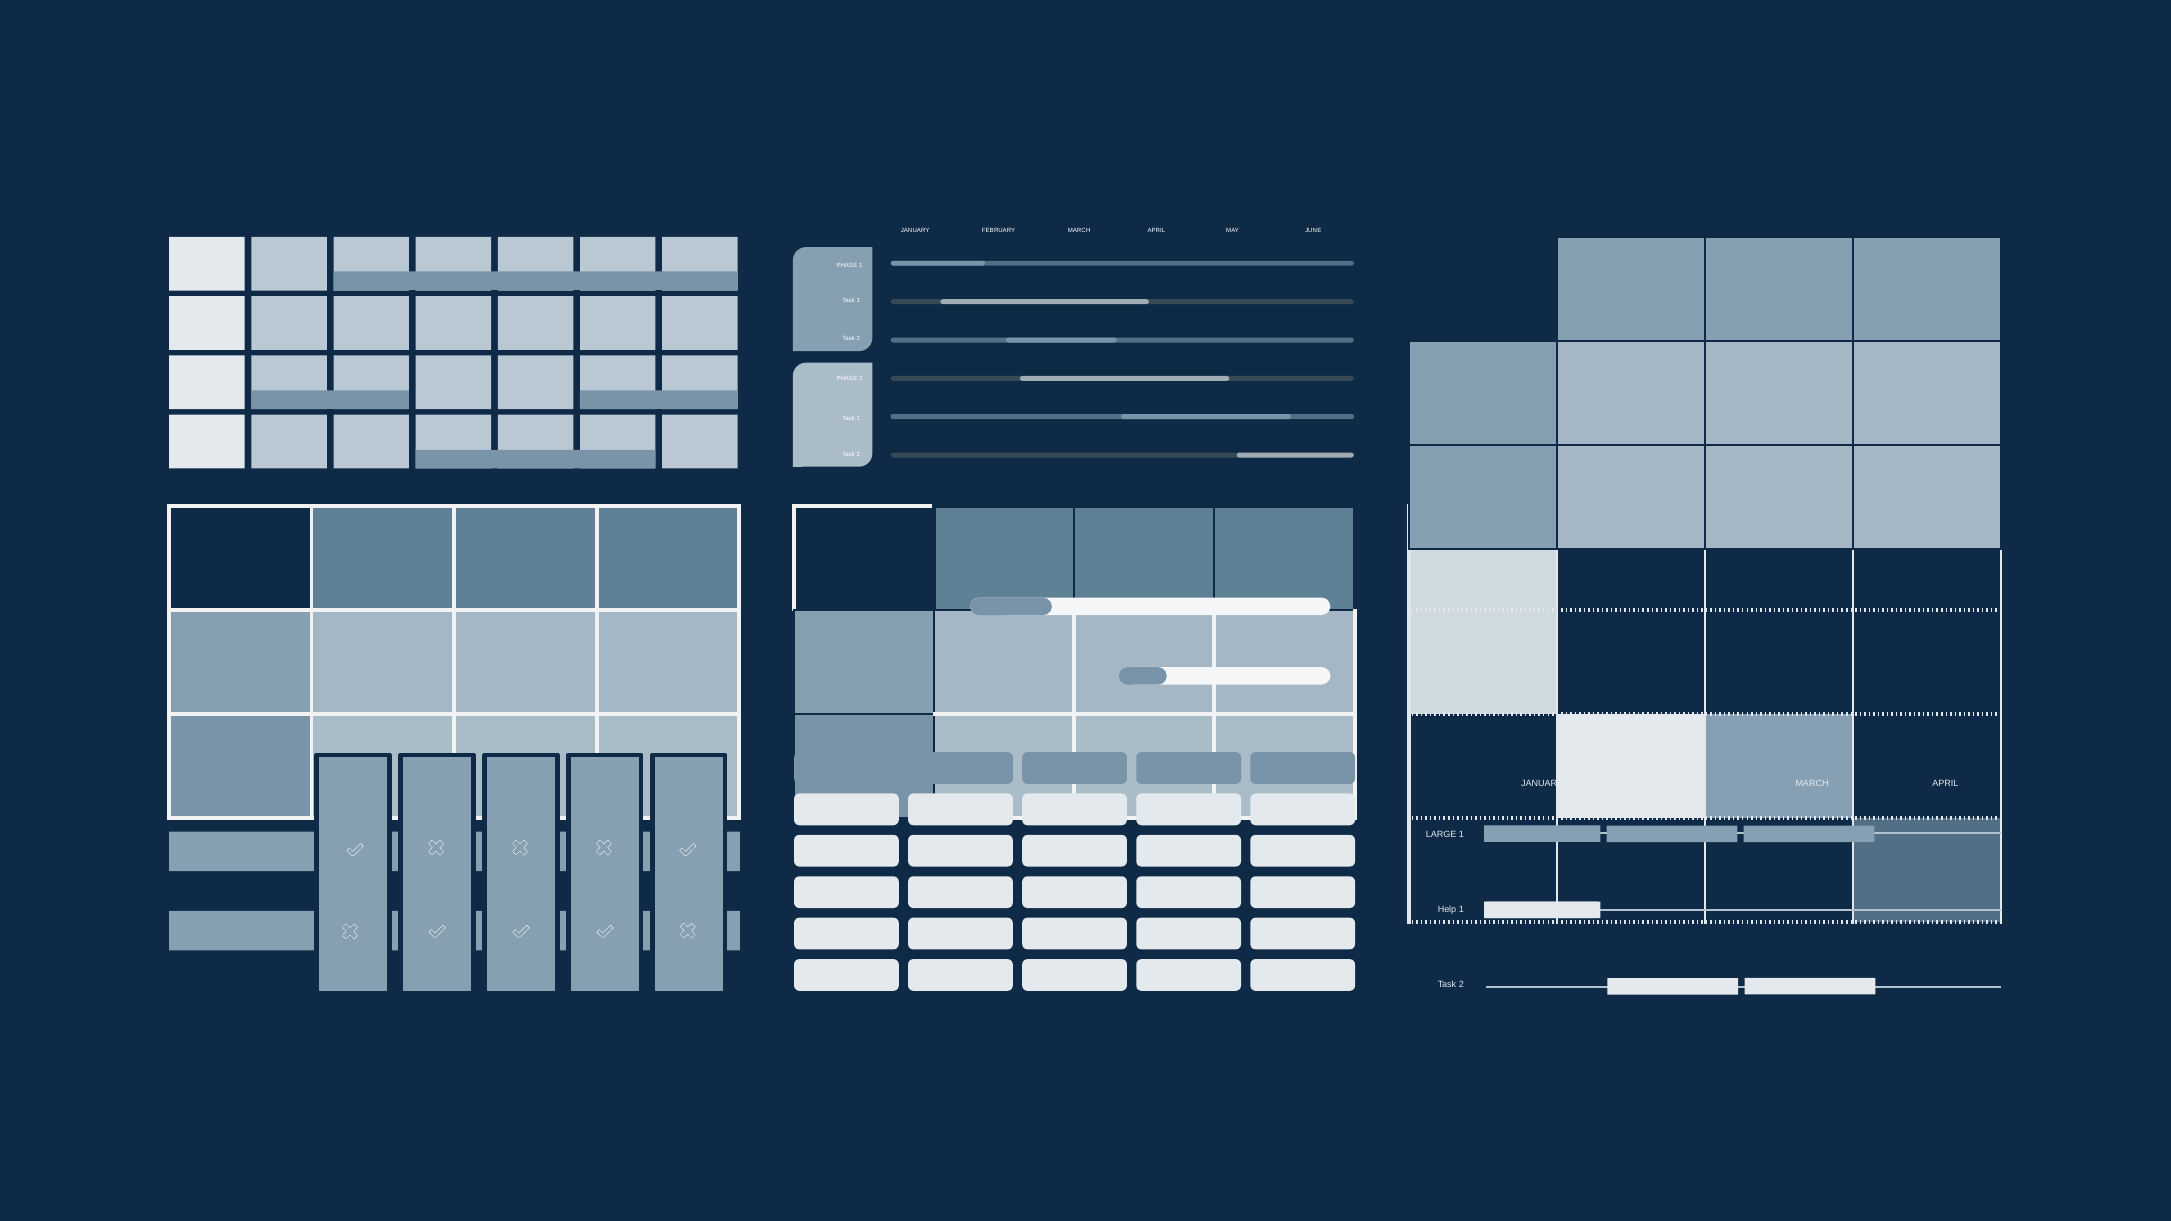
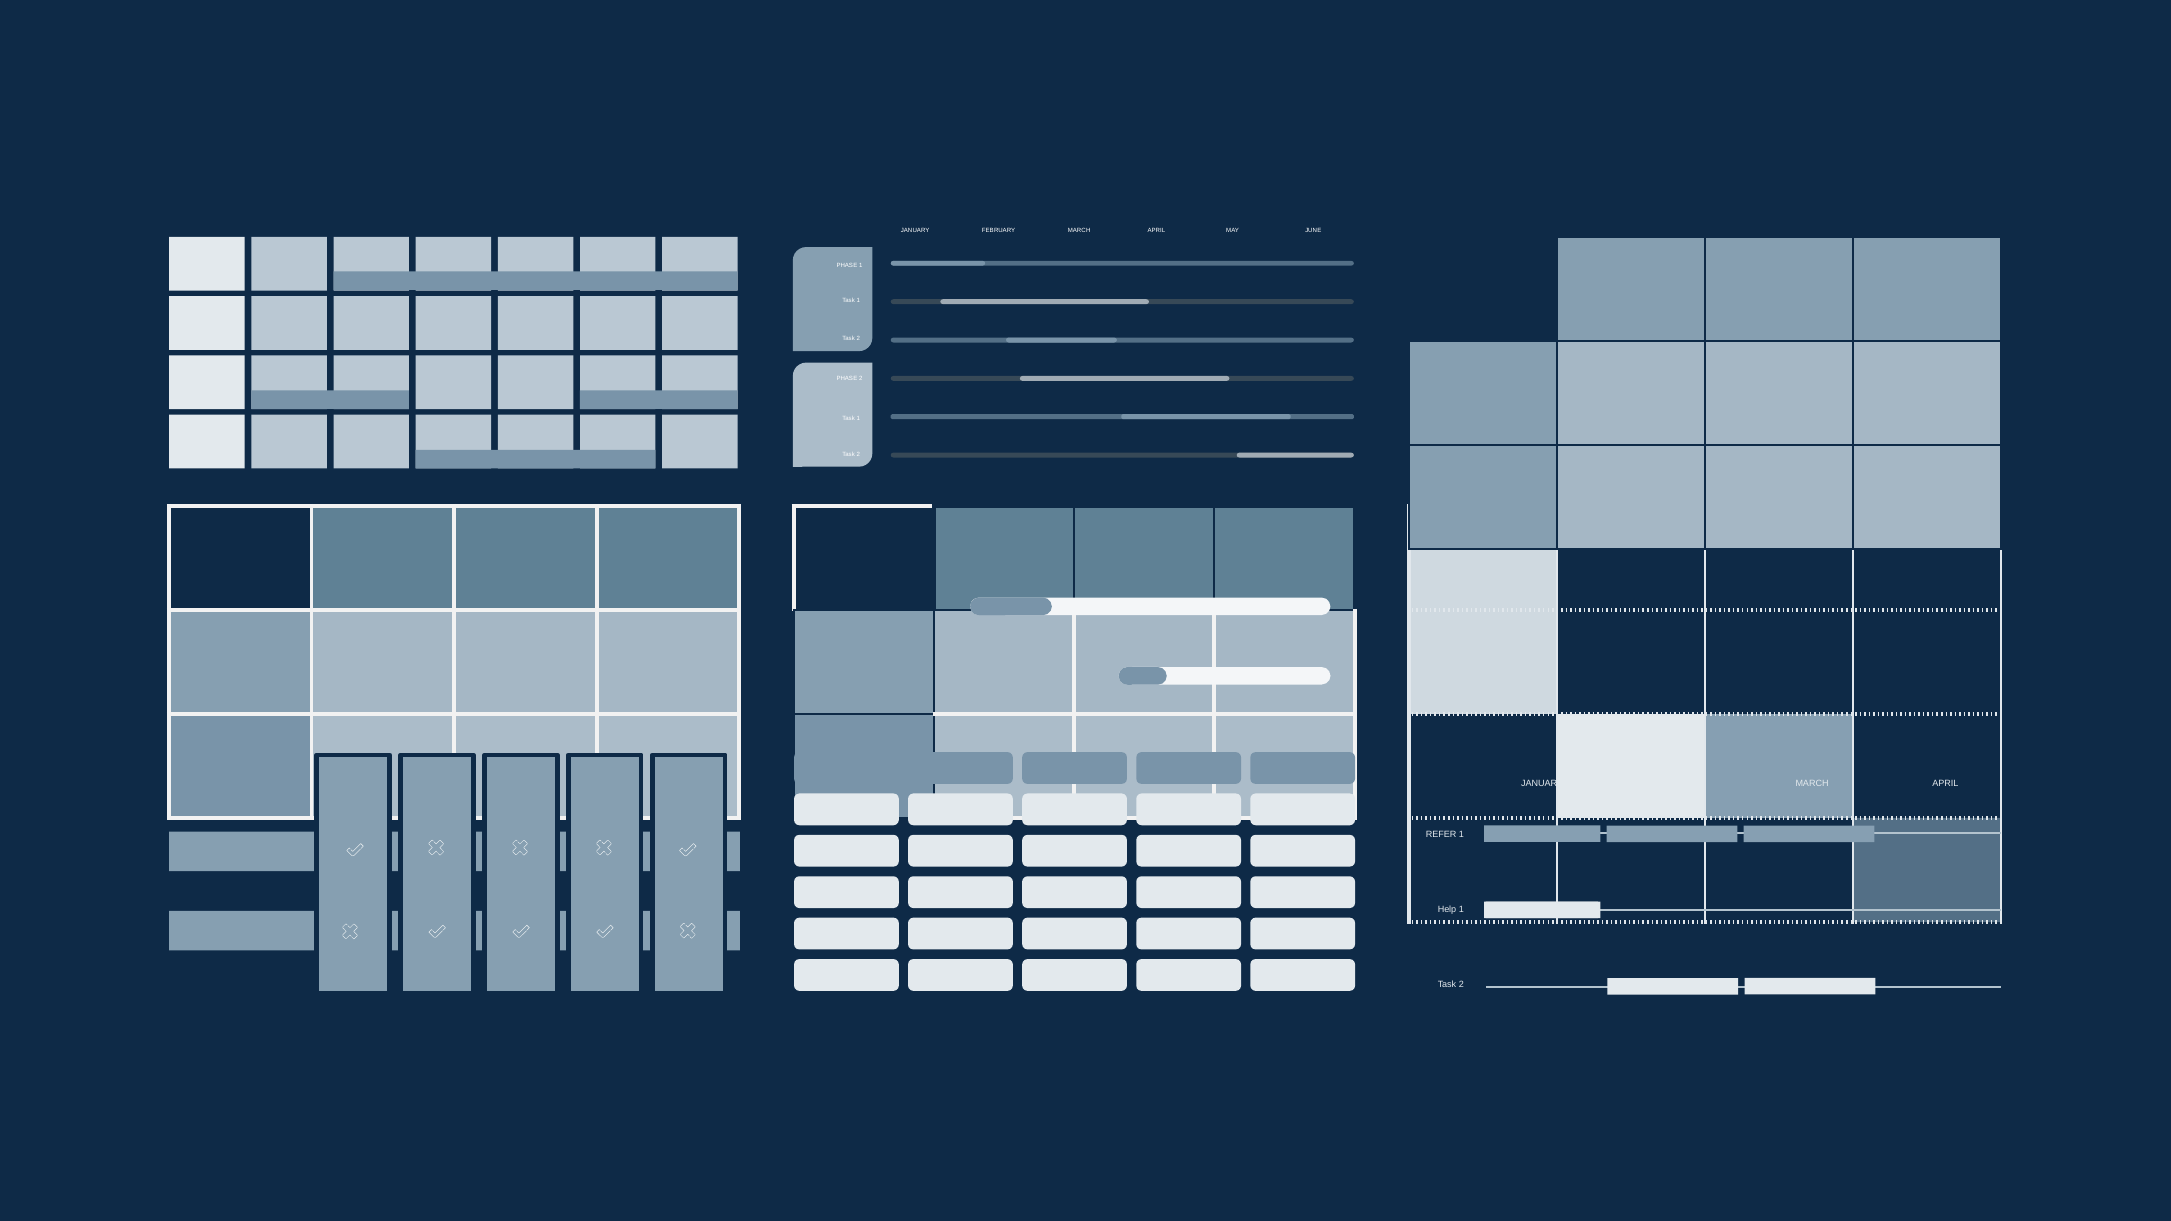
LARGE: LARGE -> REFER (1441, 834)
